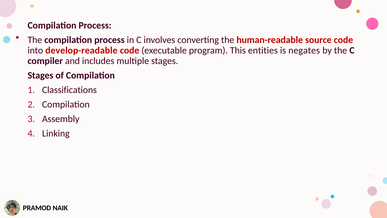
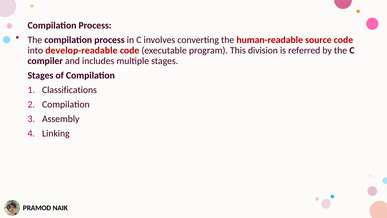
entities: entities -> division (263, 50)
negates: negates -> referred (304, 50)
